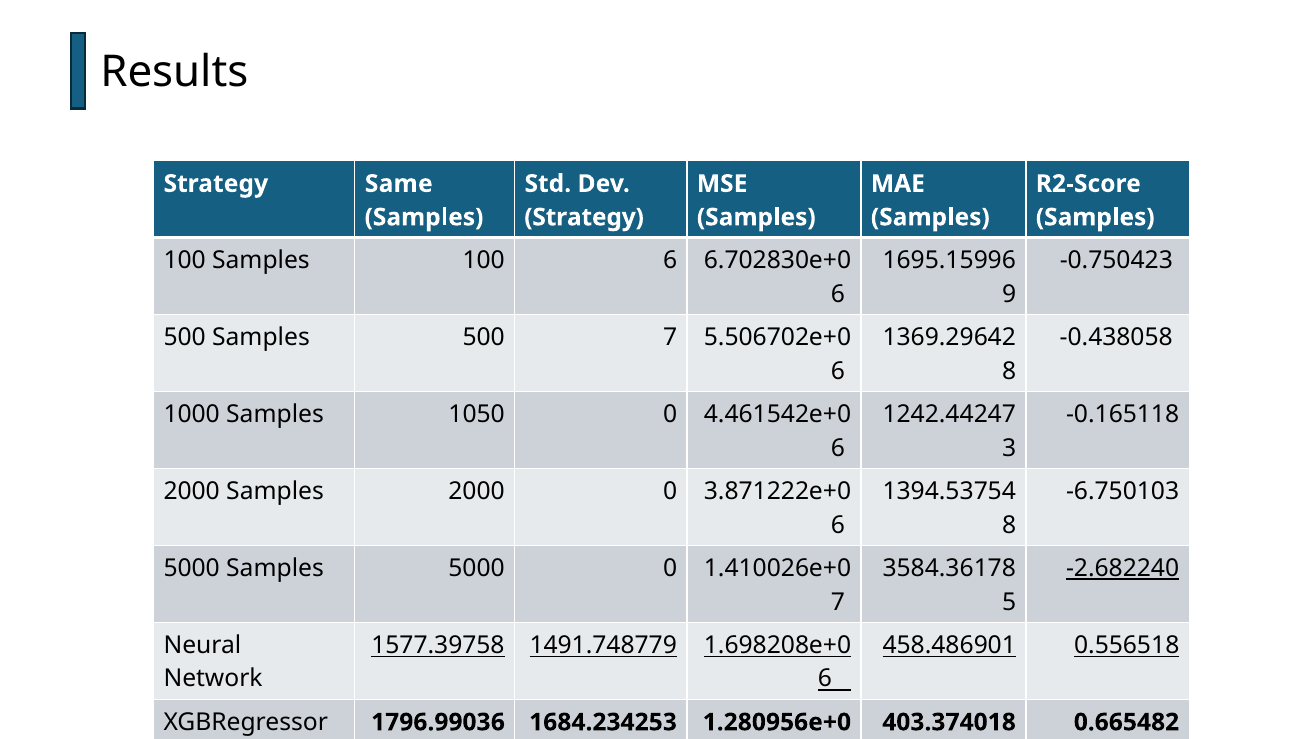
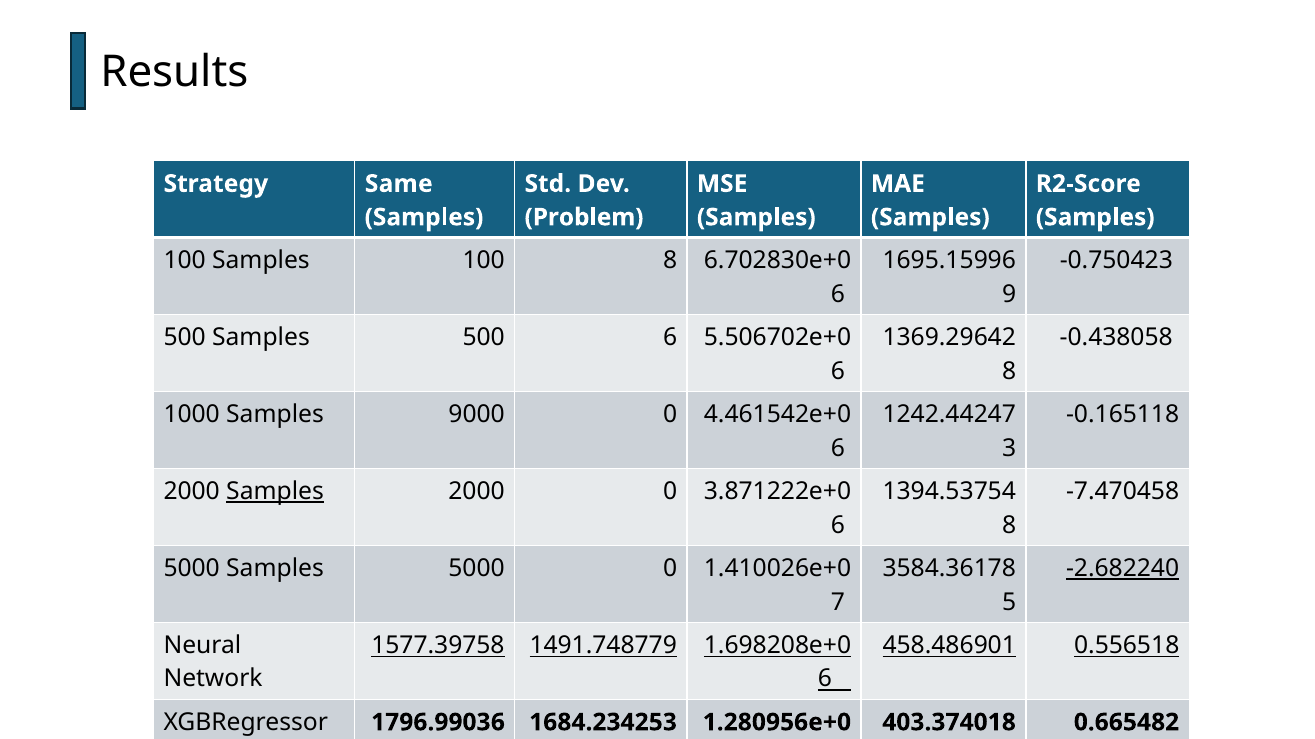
Strategy: Strategy -> Problem (584, 217)
100 6: 6 -> 8 (670, 261)
500 7: 7 -> 6 (670, 338)
1050: 1050 -> 9000 (477, 415)
Samples underline: none -> present (275, 492)
-6.750103: -6.750103 -> -7.470458 (1123, 492)
